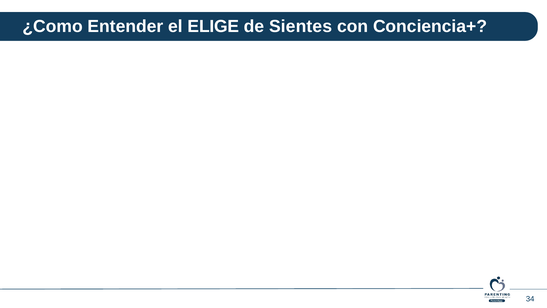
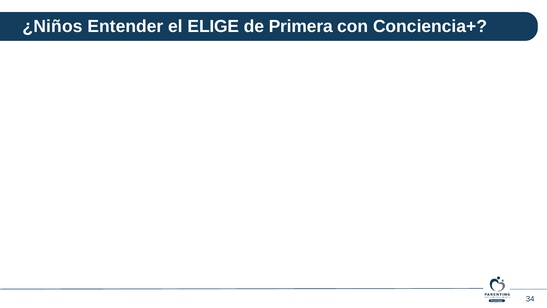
¿Como: ¿Como -> ¿Niños (53, 26)
Sientes: Sientes -> Primera (301, 26)
